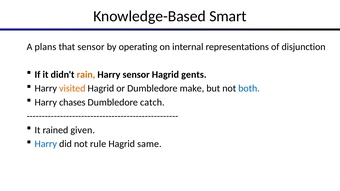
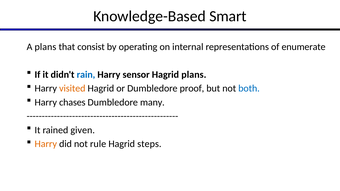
that sensor: sensor -> consist (91, 47)
disjunction: disjunction -> enumerate (304, 47)
rain colour: orange -> blue (86, 75)
Hagrid gents: gents -> plans (194, 75)
make: make -> proof (192, 89)
catch: catch -> many (152, 102)
Harry colour: blue -> orange (46, 144)
same: same -> steps (149, 144)
